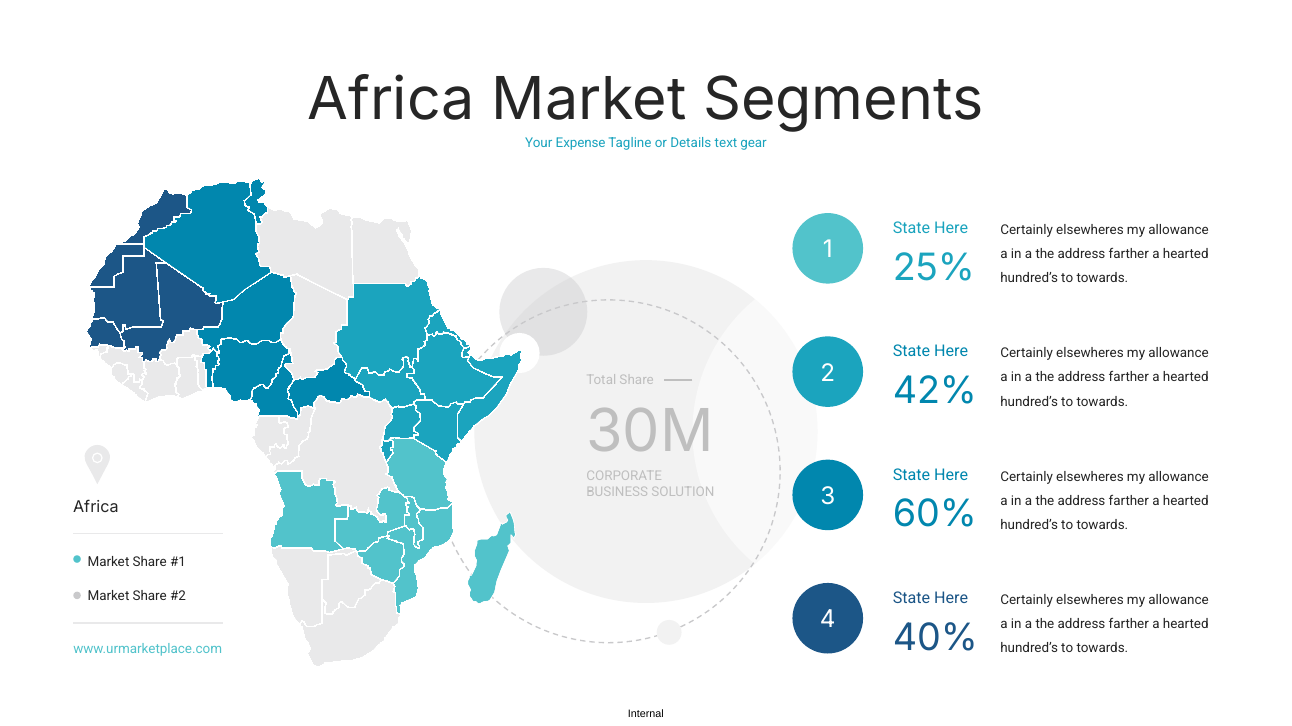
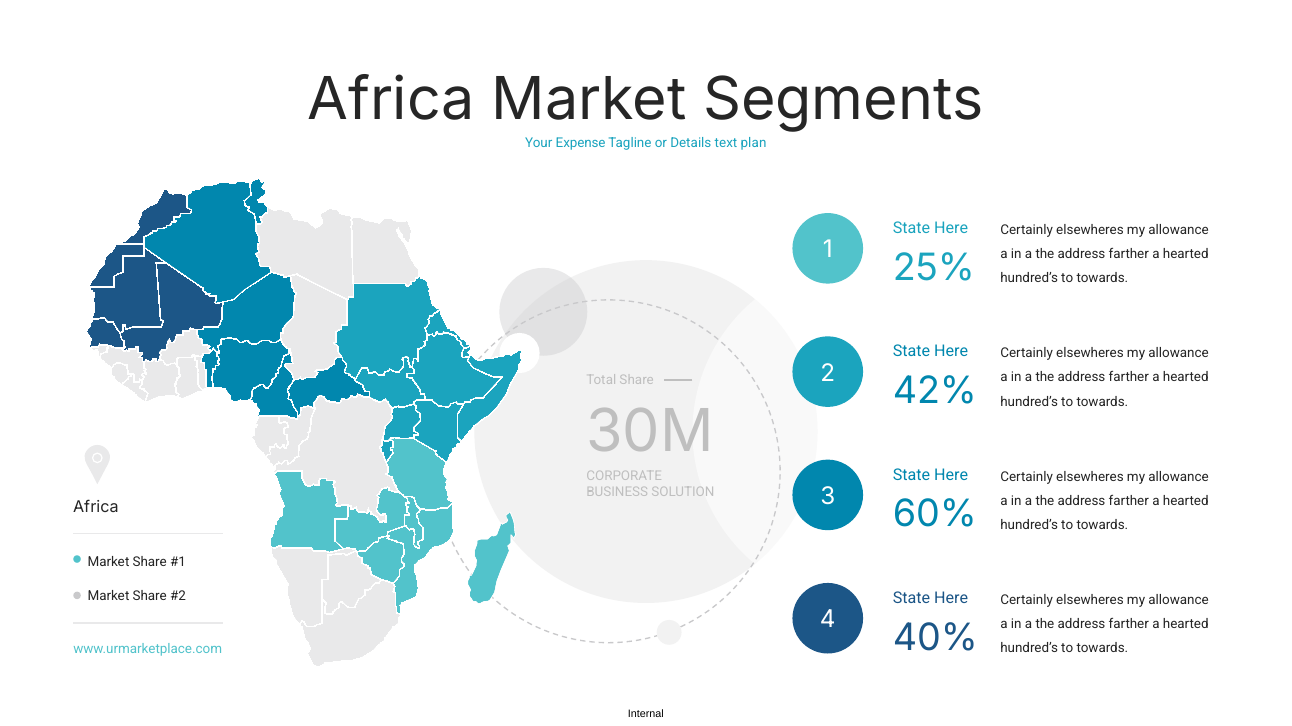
gear: gear -> plan (754, 144)
